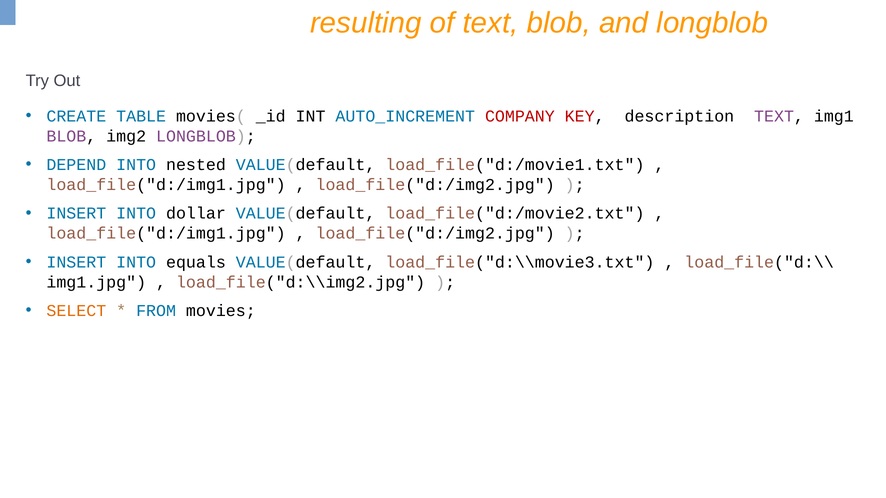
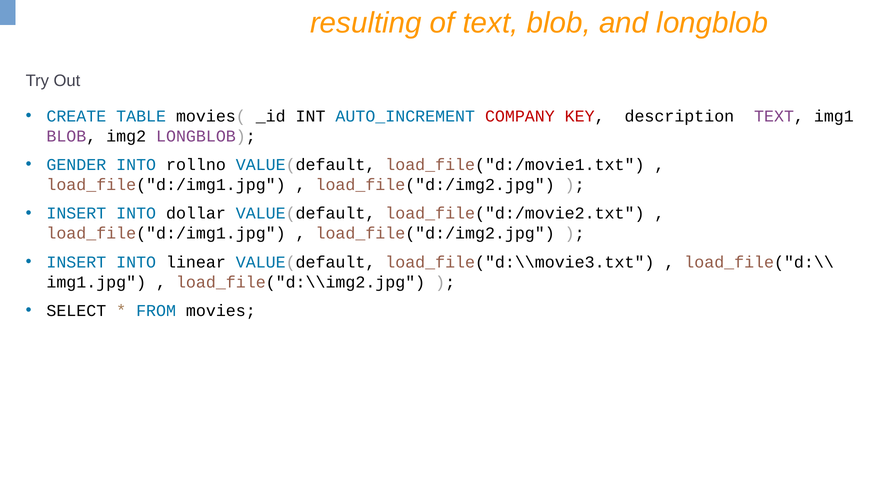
DEPEND: DEPEND -> GENDER (76, 165)
nested: nested -> rollno (196, 165)
equals: equals -> linear (196, 262)
SELECT colour: orange -> black (76, 311)
